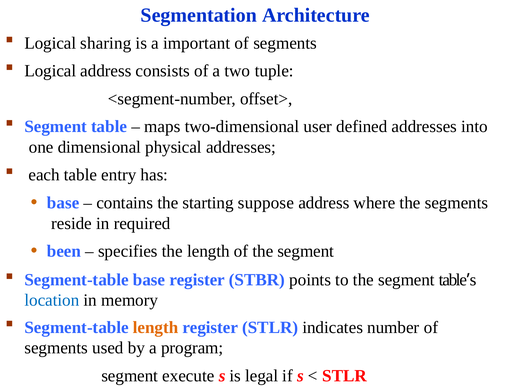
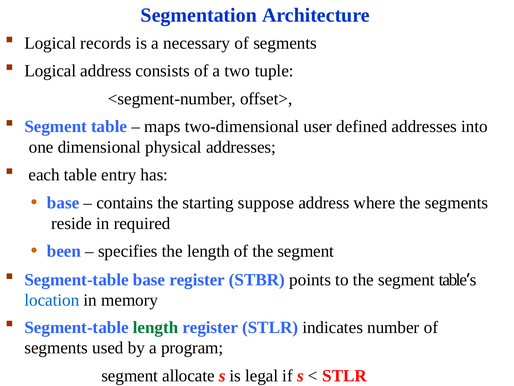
sharing: sharing -> records (106, 43)
important: important -> necessary (197, 43)
length colour: orange -> green (156, 327)
execute: execute -> allocate (188, 375)
